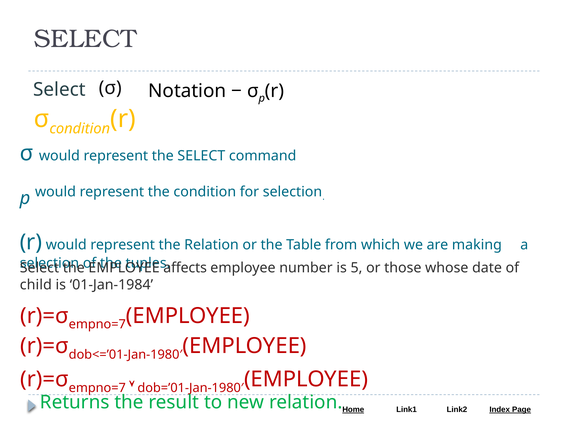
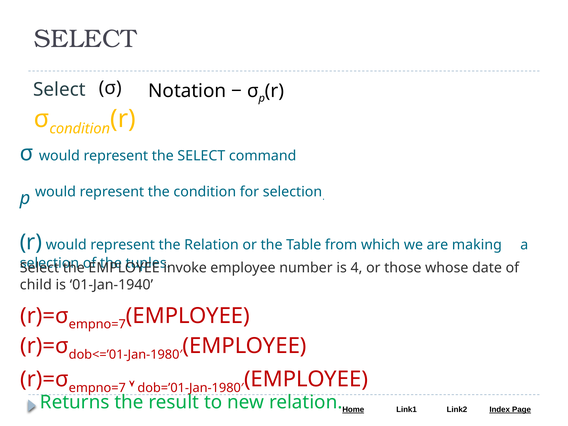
affects: affects -> invoke (185, 268)
5: 5 -> 4 (356, 268)
01-Jan-1984: 01-Jan-1984 -> 01-Jan-1940 (111, 285)
